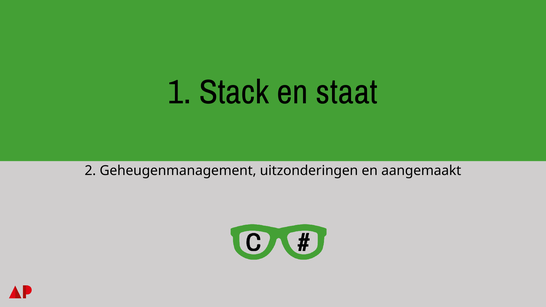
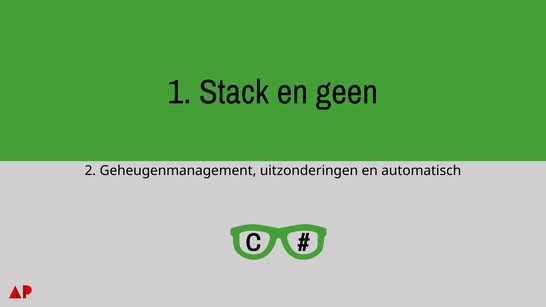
staat: staat -> geen (347, 92)
aangemaakt: aangemaakt -> automatisch (421, 171)
